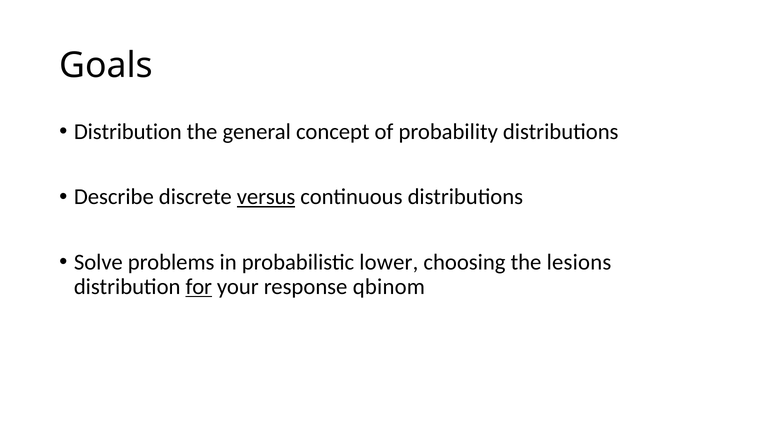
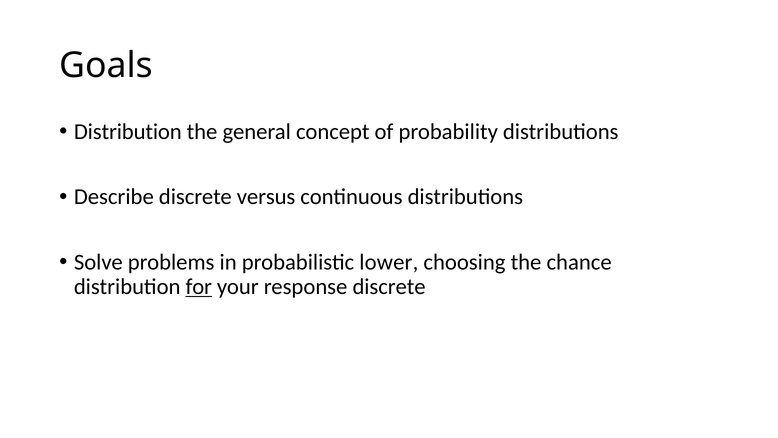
versus underline: present -> none (266, 197)
lesions: lesions -> chance (579, 262)
response qbinom: qbinom -> discrete (389, 287)
